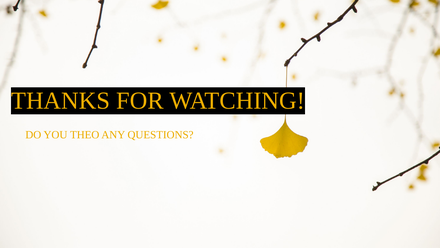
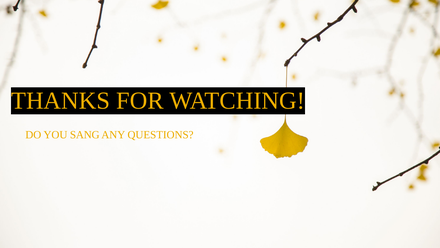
THEO: THEO -> SANG (85, 134)
